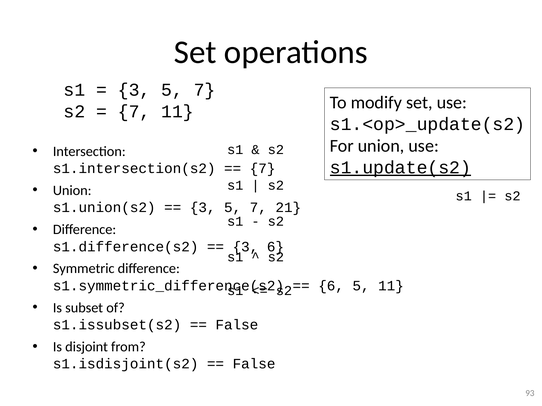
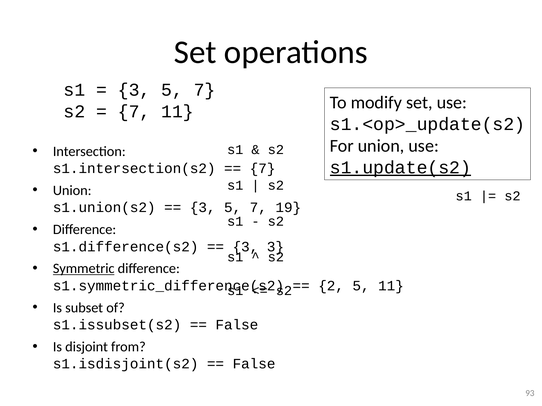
21: 21 -> 19 (288, 208)
3 6: 6 -> 3 (275, 247)
Symmetric underline: none -> present (84, 269)
6: 6 -> 2 (331, 286)
